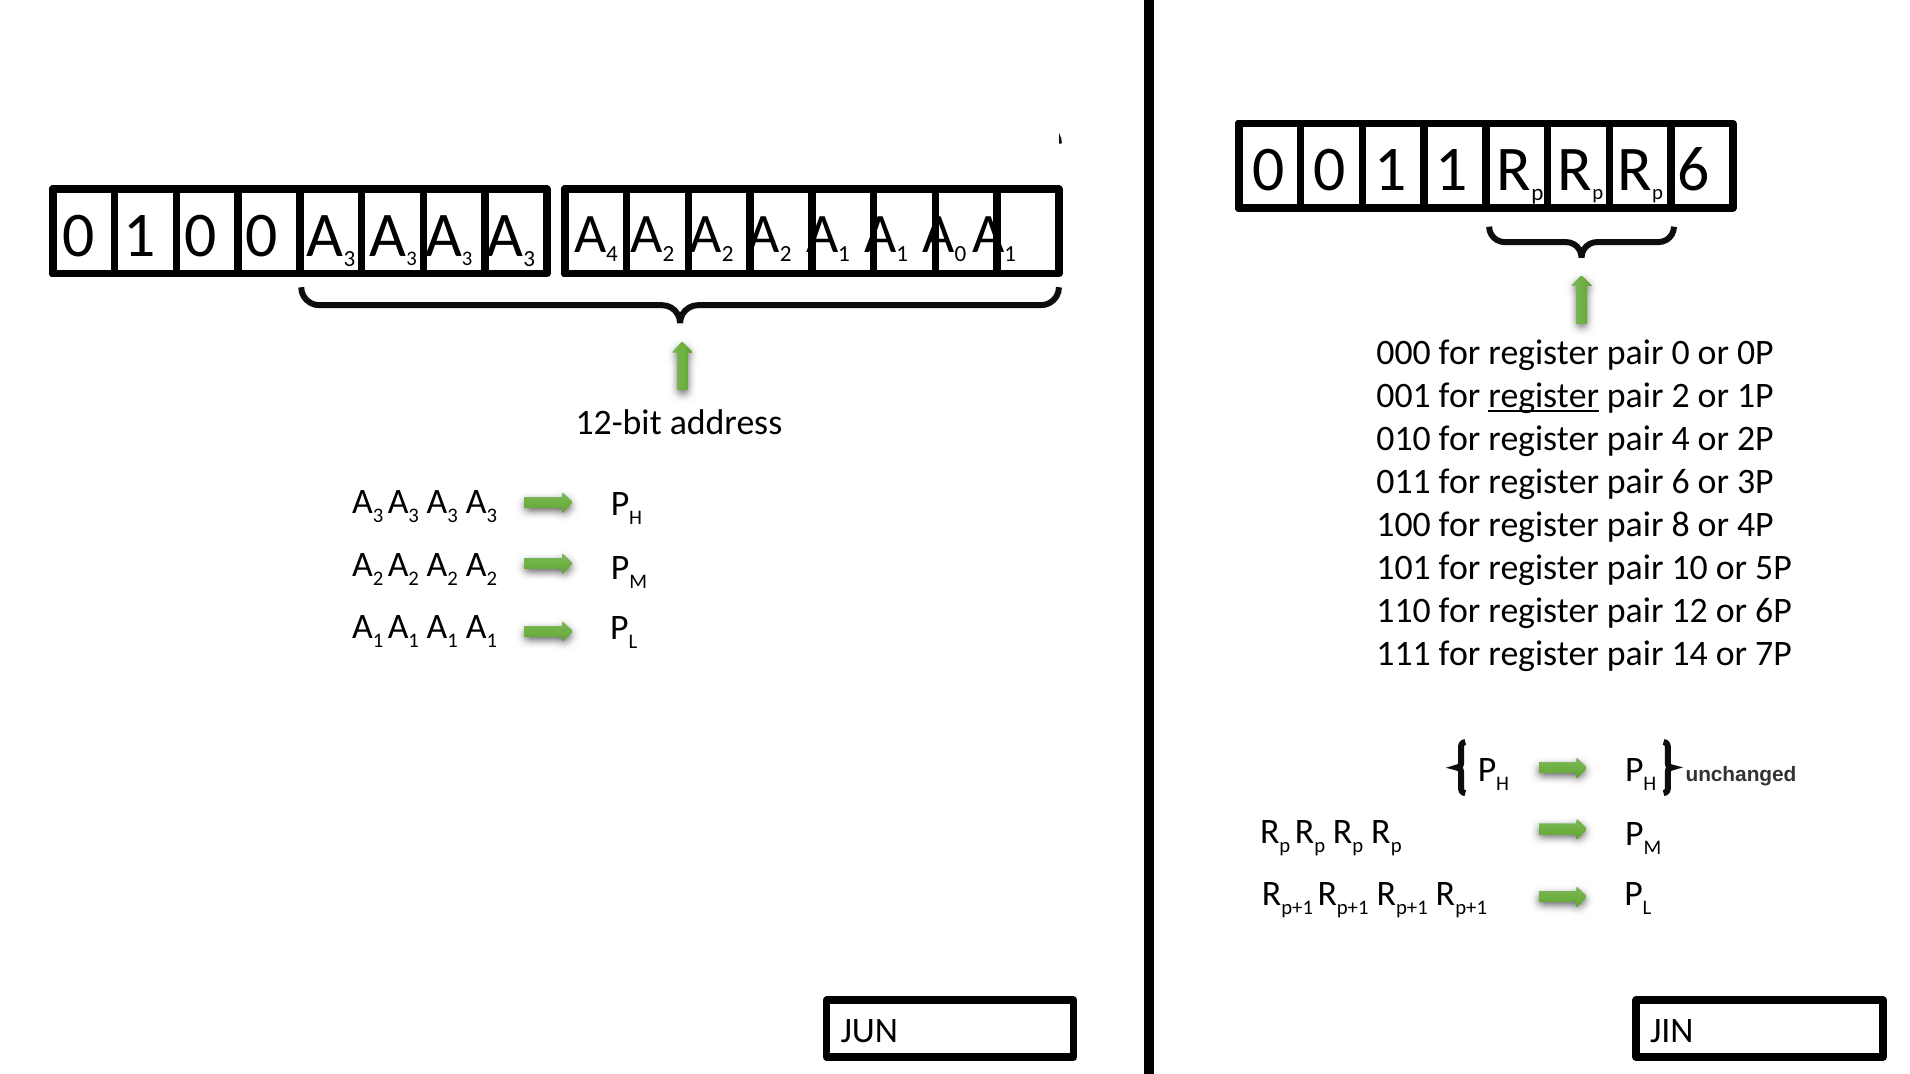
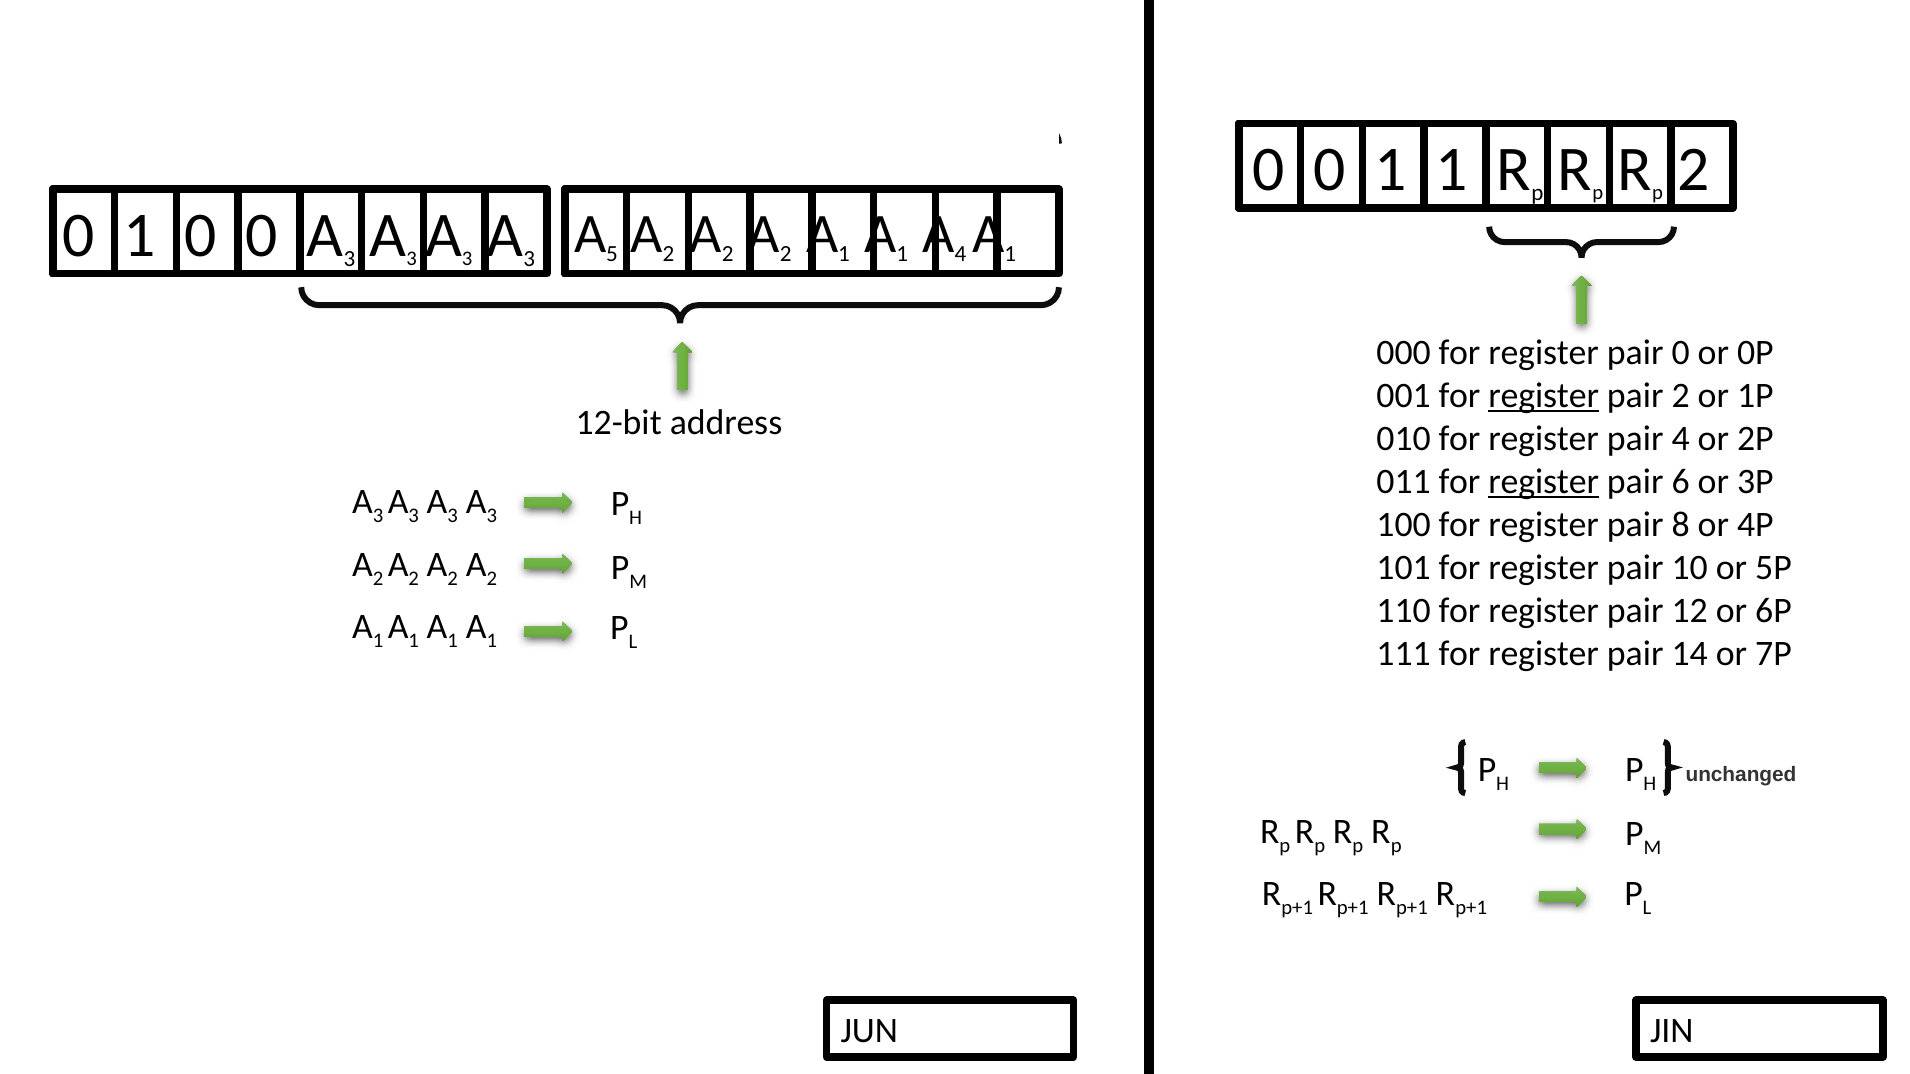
6: 6 -> 2 (1693, 170)
4: 4 -> 5 (612, 254)
0: 0 -> 4 (960, 254)
register underline: none -> present (1544, 482)
